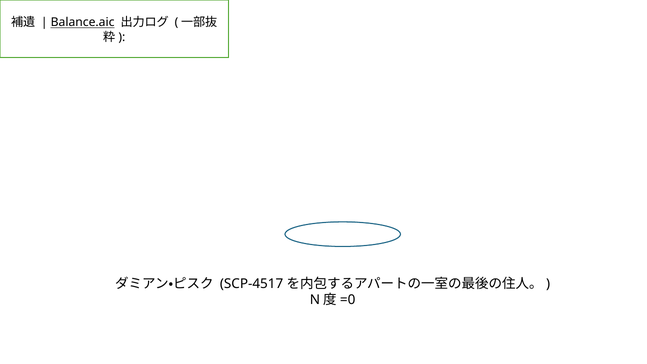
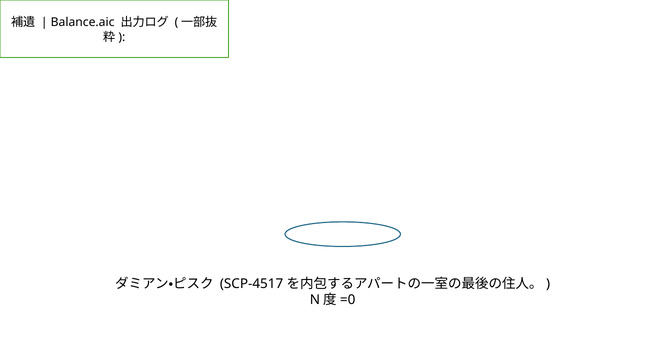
Balance.aic underline: present -> none (83, 22)
